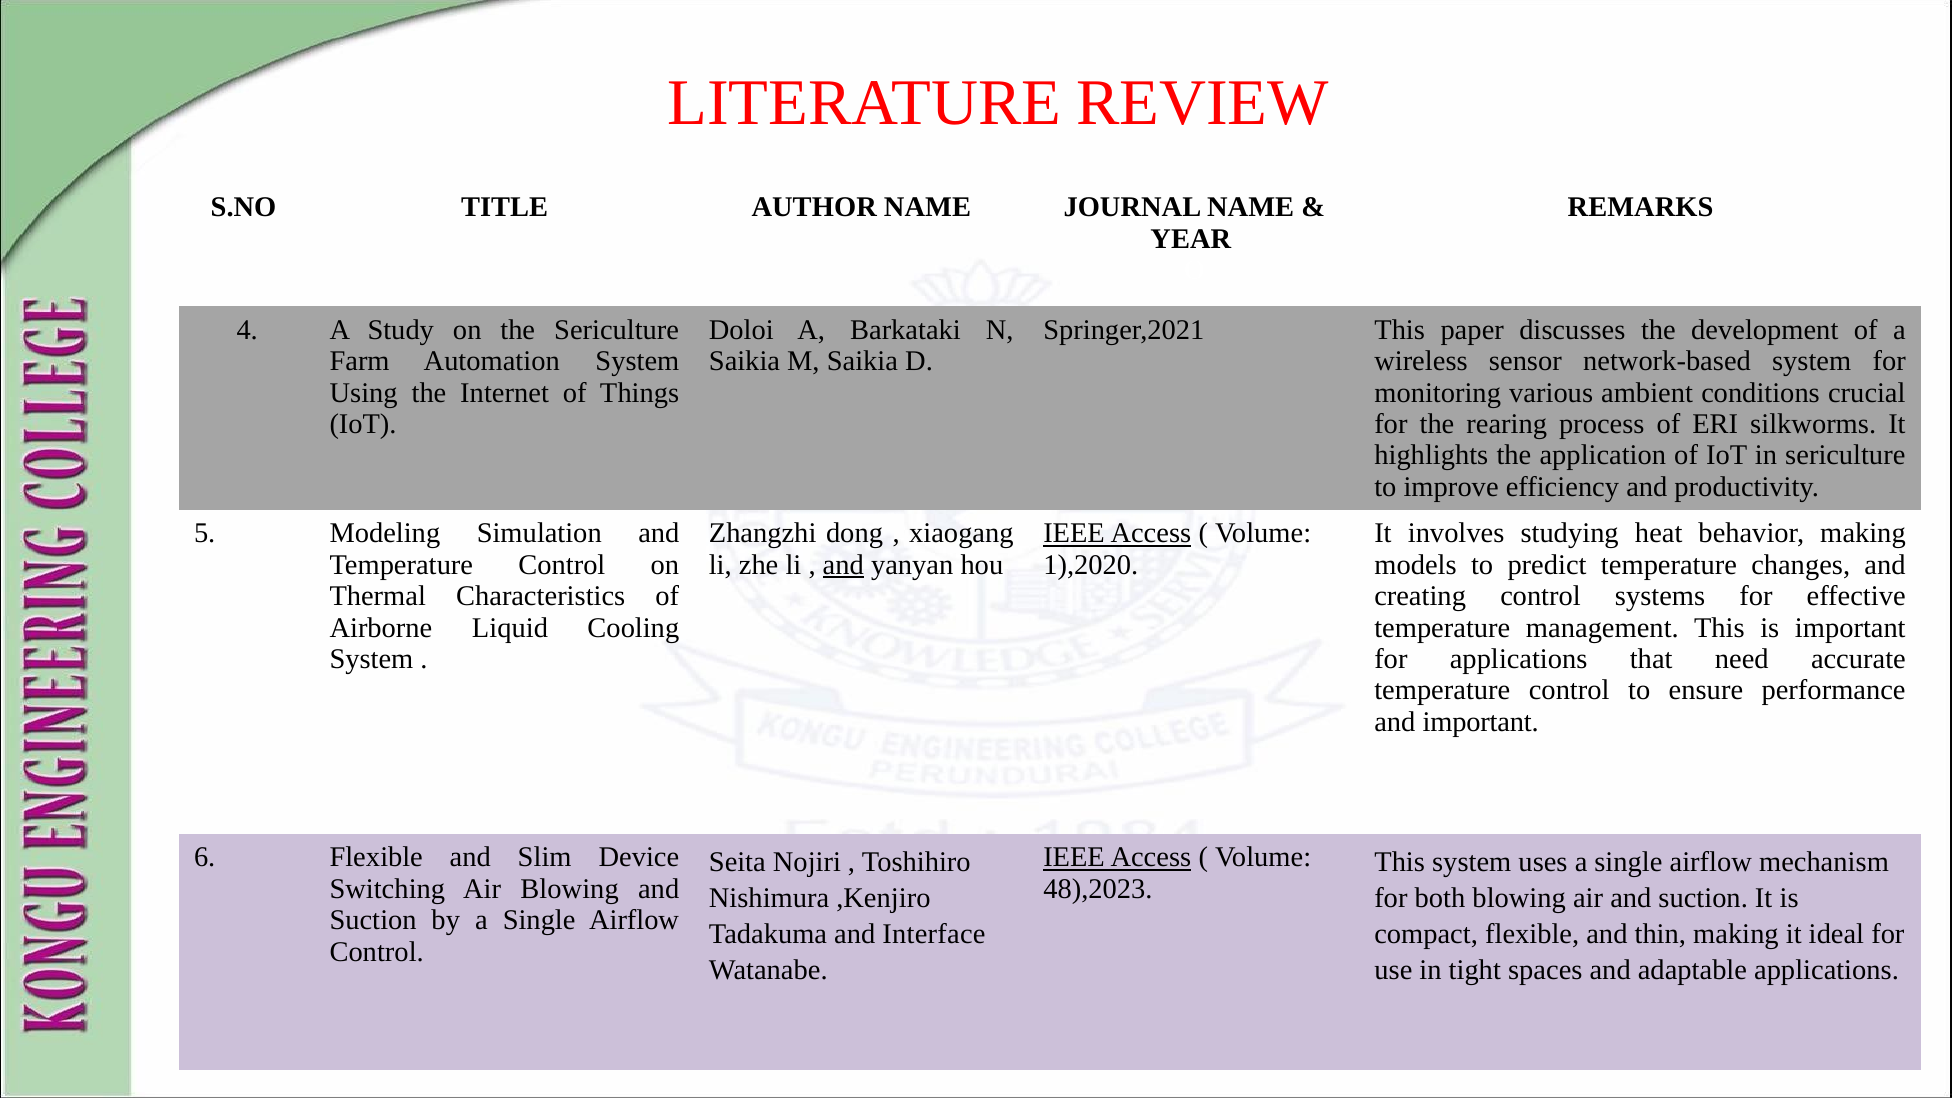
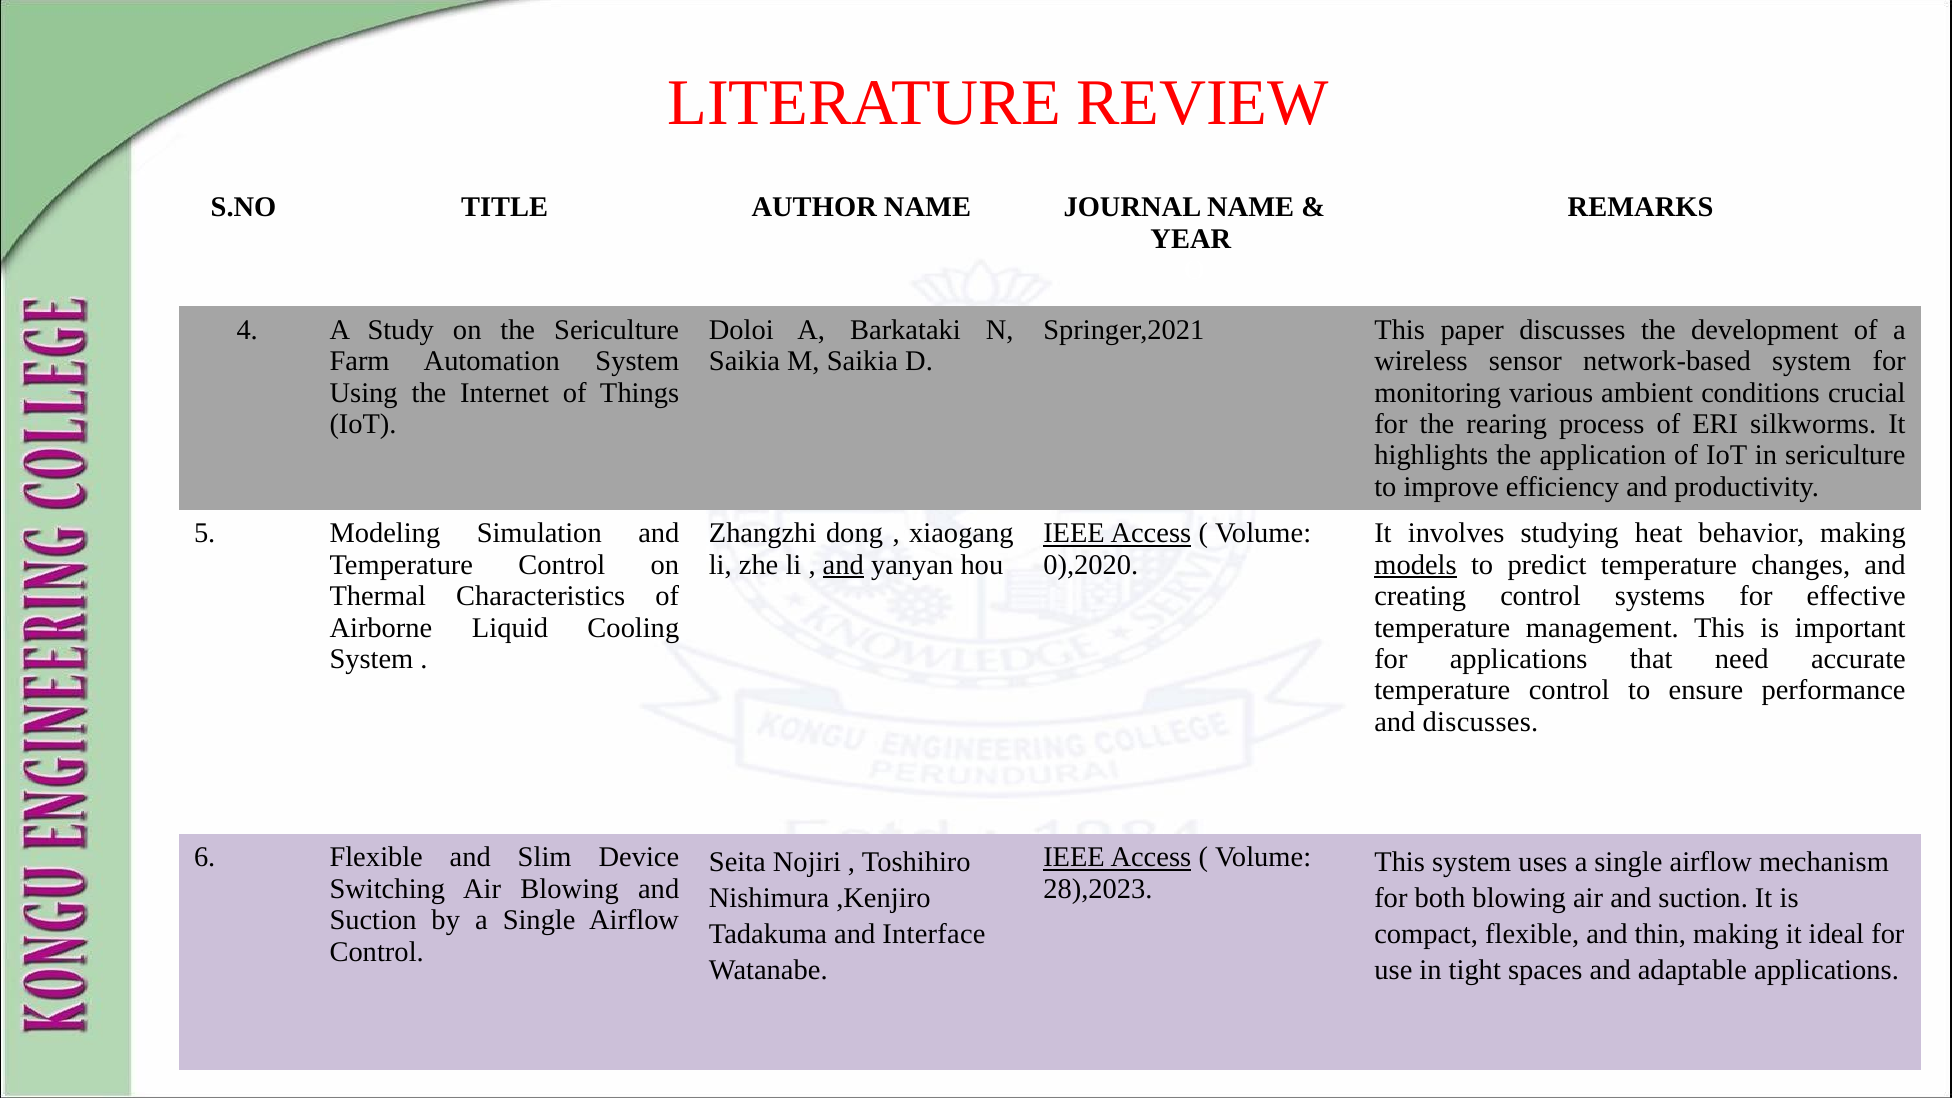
1),2020: 1),2020 -> 0),2020 (1091, 565)
models underline: none -> present (1416, 565)
and important: important -> discusses (1480, 722)
48),2023: 48),2023 -> 28),2023 (1098, 889)
